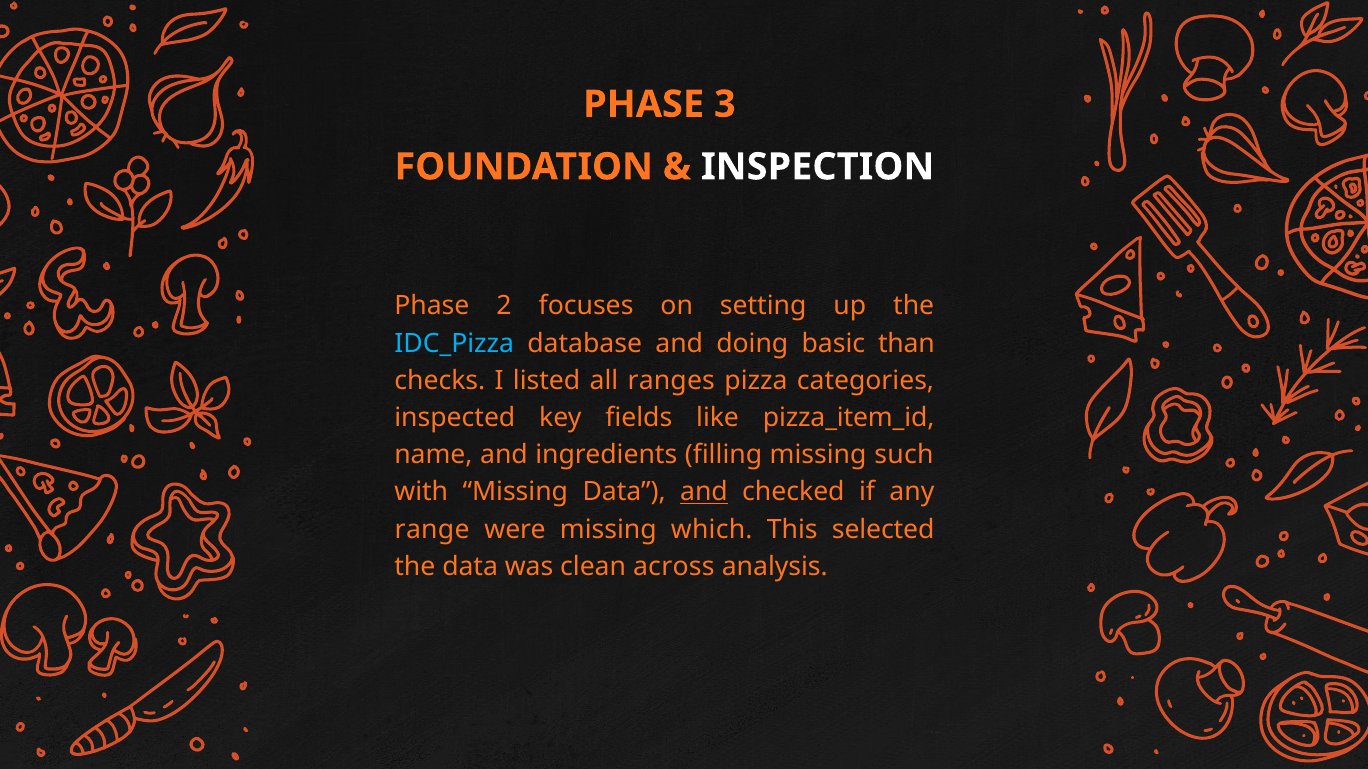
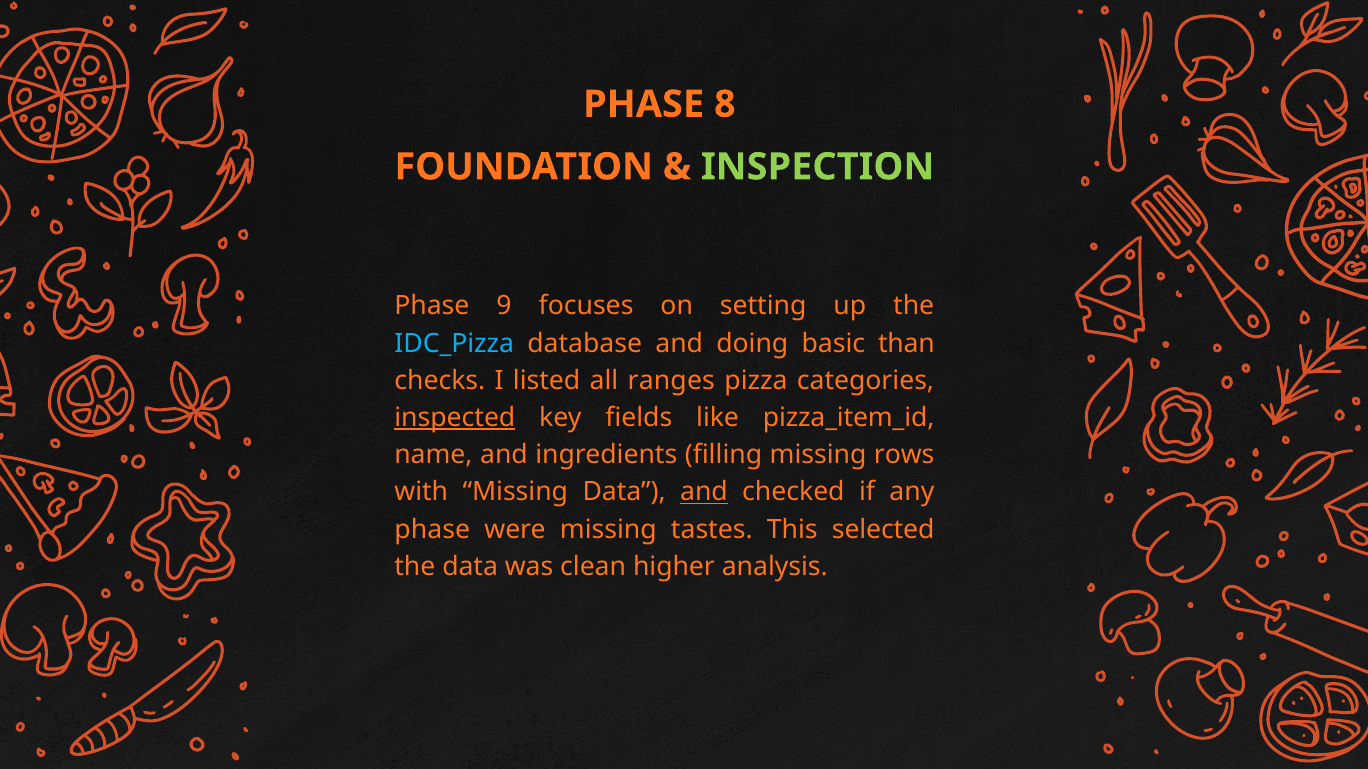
3: 3 -> 8 (725, 104)
INSPECTION colour: white -> light green (818, 167)
2: 2 -> 9 (504, 306)
inspected underline: none -> present (455, 418)
such: such -> rows (904, 455)
range: range -> phase (432, 530)
which: which -> tastes (712, 530)
across: across -> higher (674, 567)
